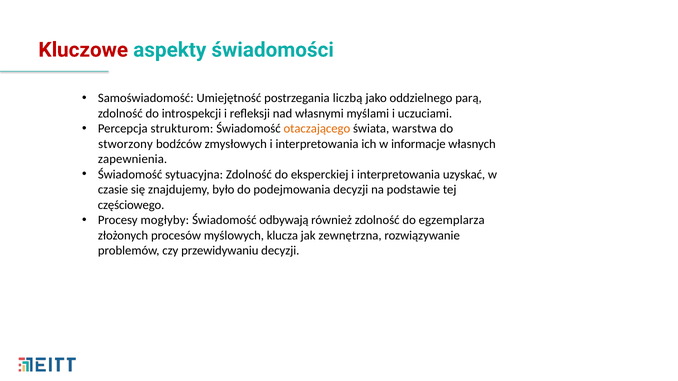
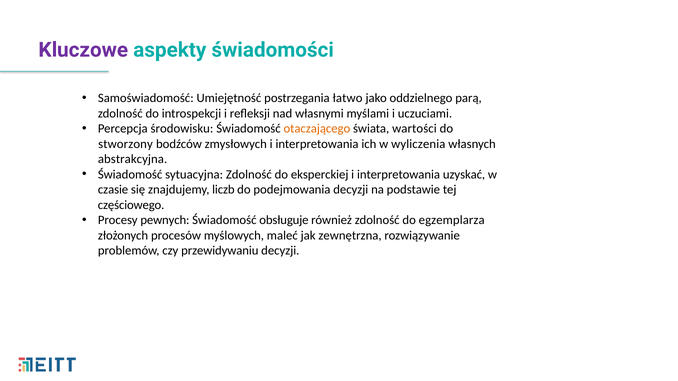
Kluczowe colour: red -> purple (83, 50)
liczbą: liczbą -> łatwo (348, 98)
strukturom: strukturom -> środowisku (182, 129)
warstwa: warstwa -> wartości (414, 129)
informacje: informacje -> wyliczenia (418, 144)
zapewnienia: zapewnienia -> abstrakcyjna (133, 159)
było: było -> liczb (223, 190)
mogłyby: mogłyby -> pewnych (165, 220)
odbywają: odbywają -> obsługuje (284, 220)
klucza: klucza -> maleć (282, 236)
